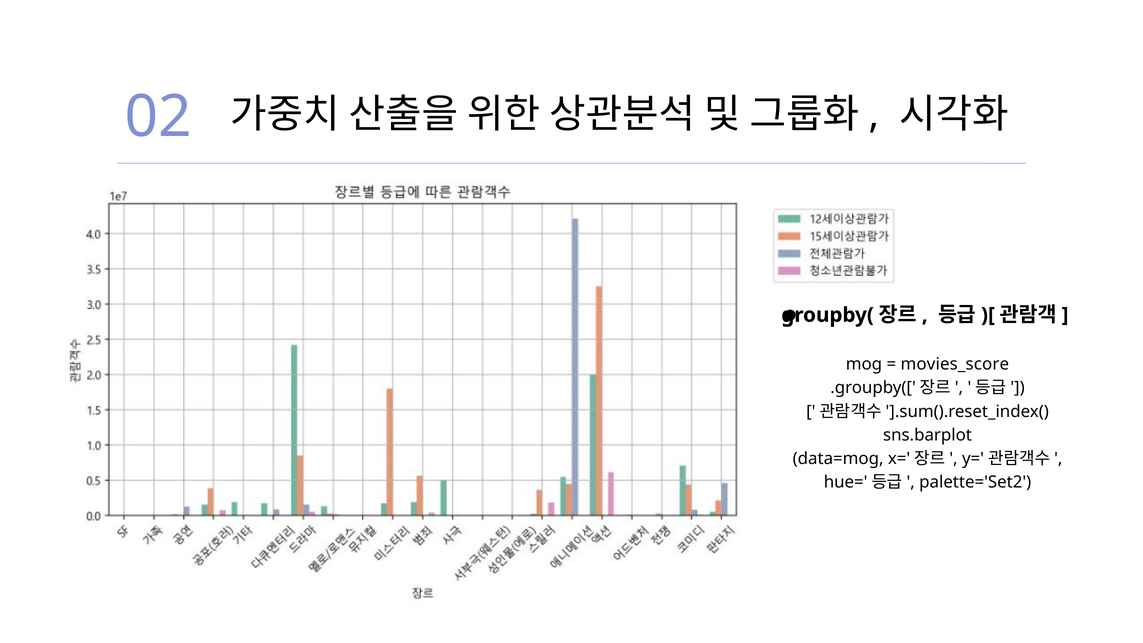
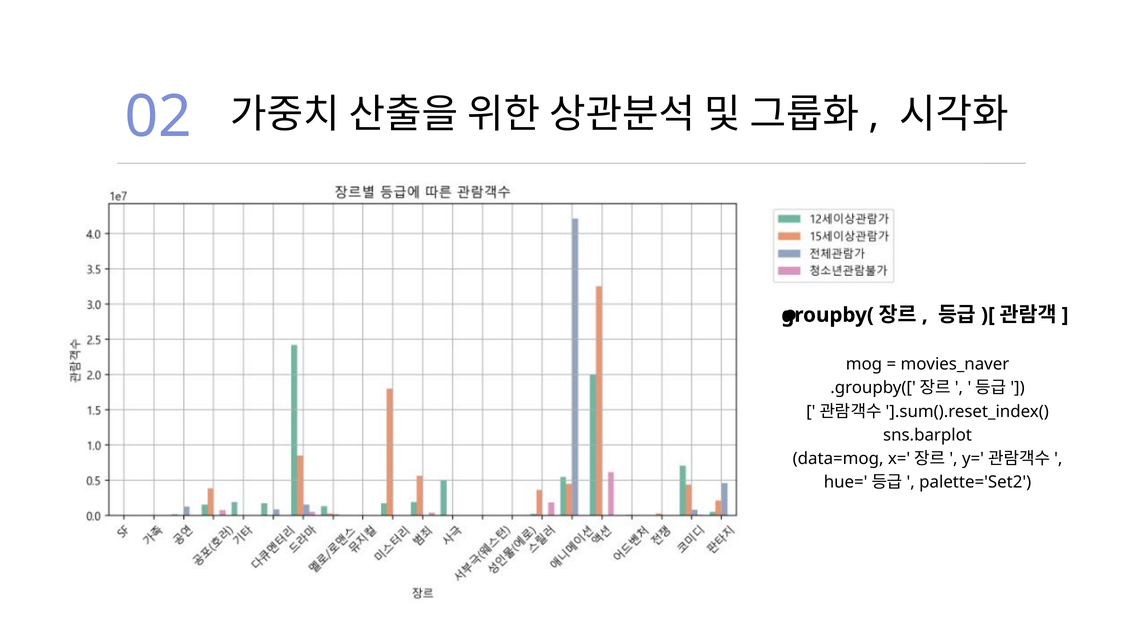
movies_score: movies_score -> movies_naver (955, 364)
